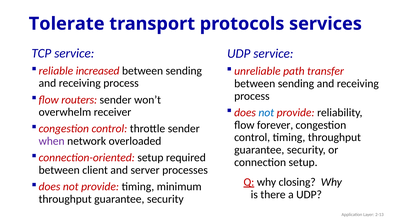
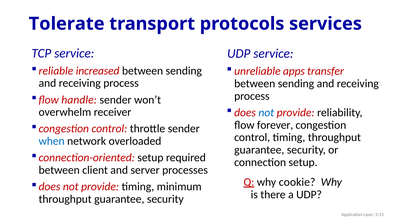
path: path -> apps (294, 71)
routers: routers -> handle (79, 100)
when colour: purple -> blue (52, 141)
closing: closing -> cookie (297, 182)
